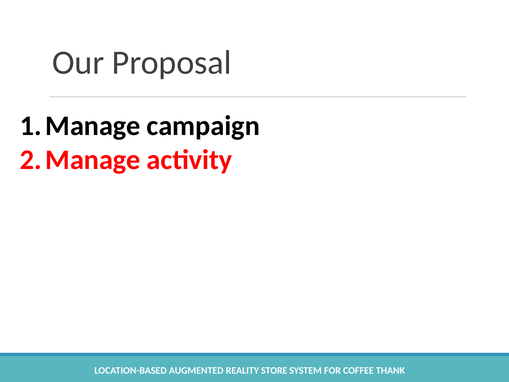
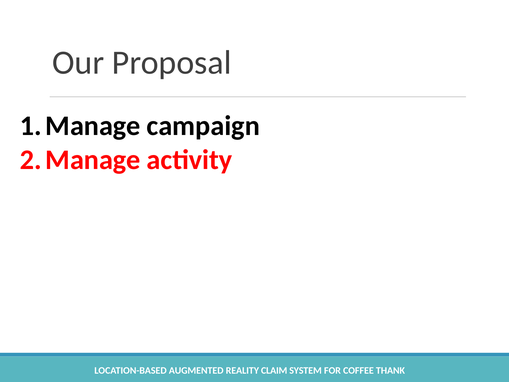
STORE: STORE -> CLAIM (274, 370)
